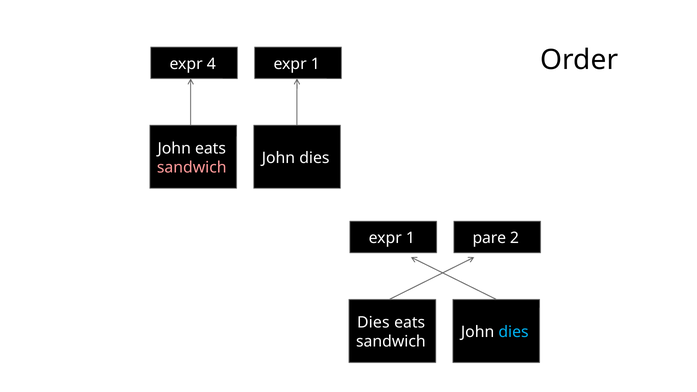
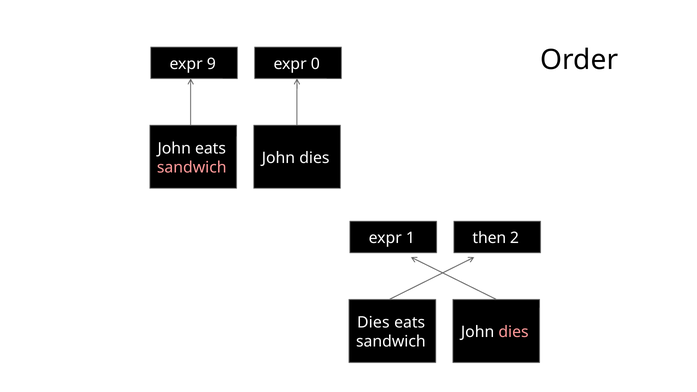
4: 4 -> 9 (211, 64)
1: 1 -> 0 (315, 64)
pare: pare -> then (489, 238)
dies colour: light blue -> pink (514, 332)
